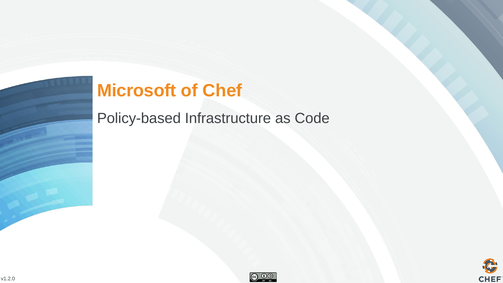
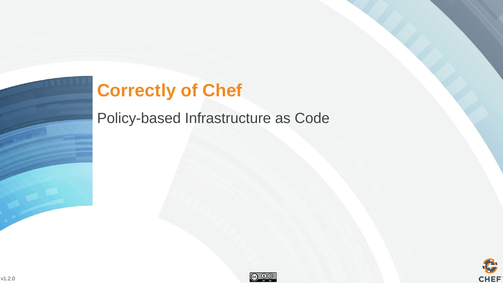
Microsoft: Microsoft -> Correctly (136, 91)
